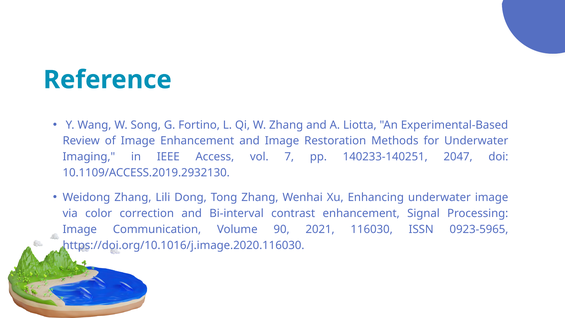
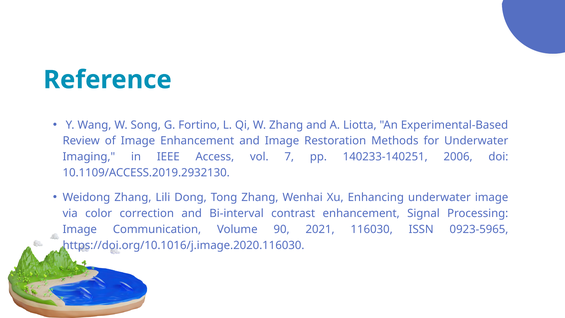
2047: 2047 -> 2006 (458, 157)
